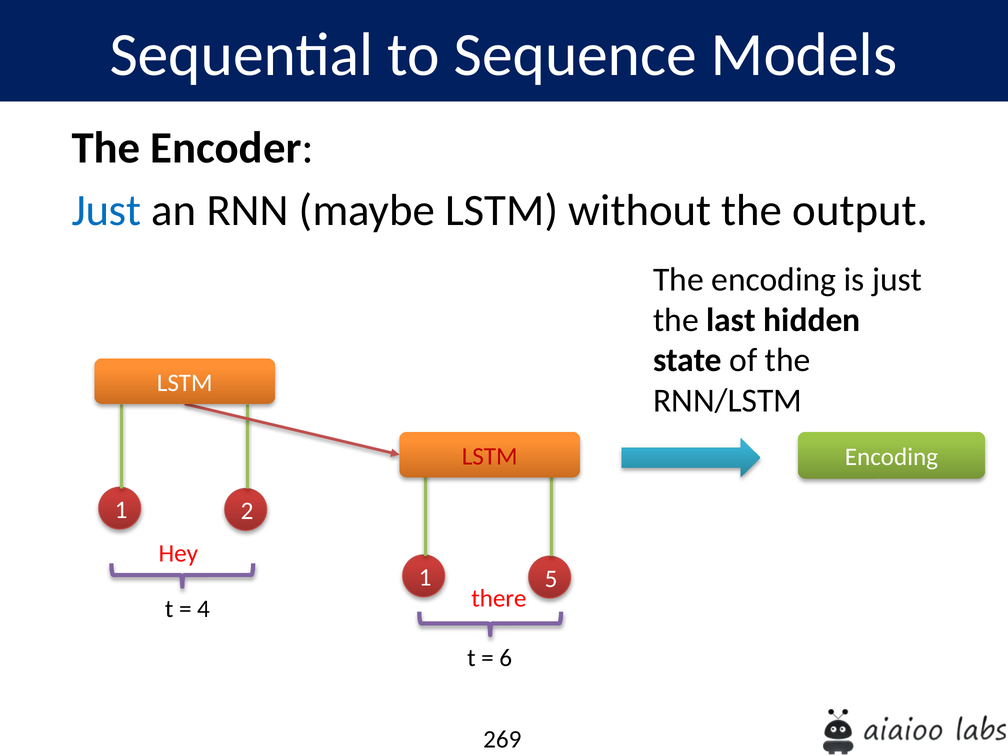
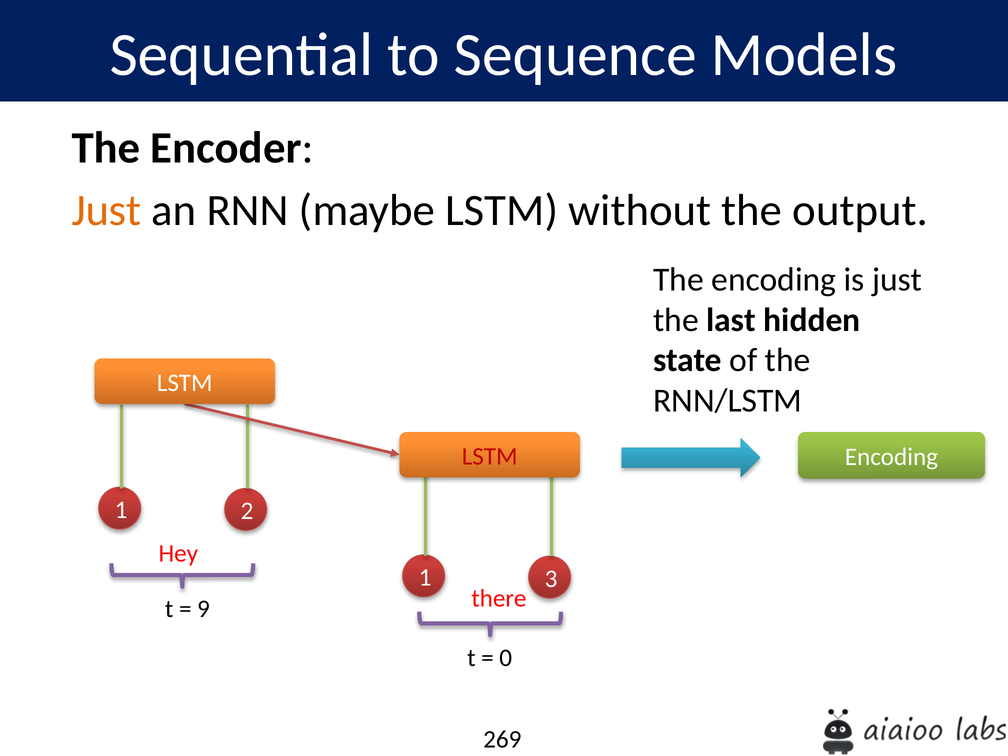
Just colour: blue -> orange (106, 211)
5: 5 -> 3 (551, 579)
4: 4 -> 9 (203, 609)
6: 6 -> 0 (506, 658)
